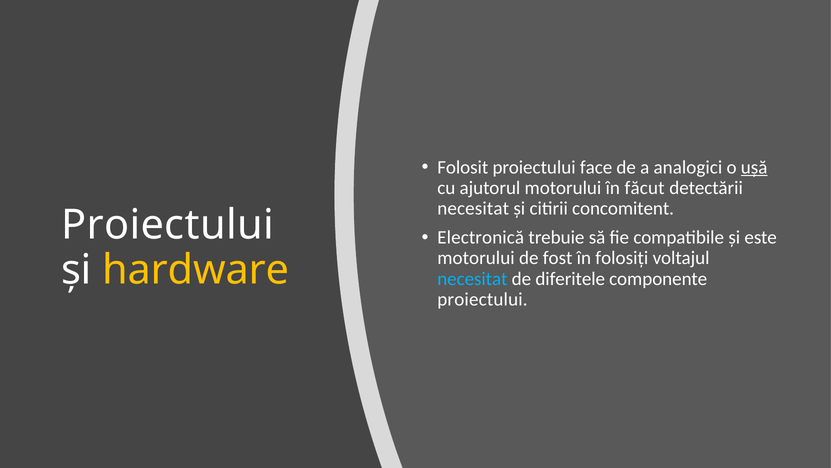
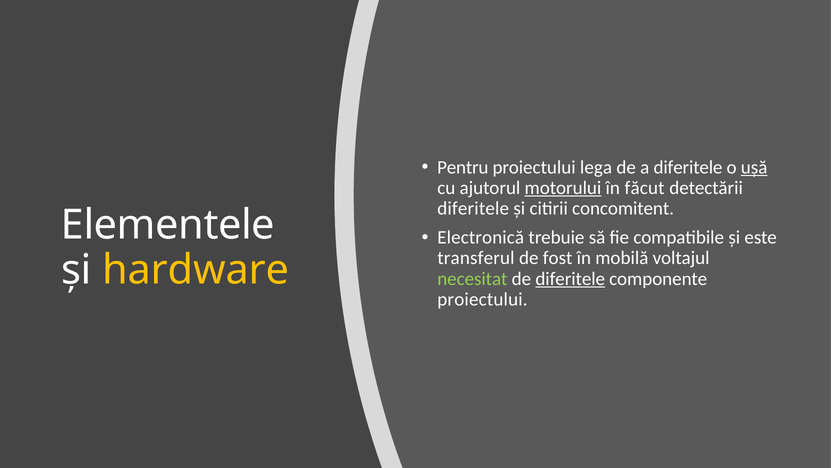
Folosit: Folosit -> Pentru (463, 167)
face: face -> lega (596, 167)
a analogici: analogici -> diferitele (688, 167)
motorului underline: none -> present (563, 188)
necesitat: necesitat -> diferitele (473, 208)
Proiectului: Proiectului -> Elementele (168, 225)
motorului: motorului -> transferul (476, 258)
folosiți: folosiți -> mobilă (622, 258)
necesitat colour: light blue -> light green (472, 278)
diferitele underline: none -> present (570, 278)
